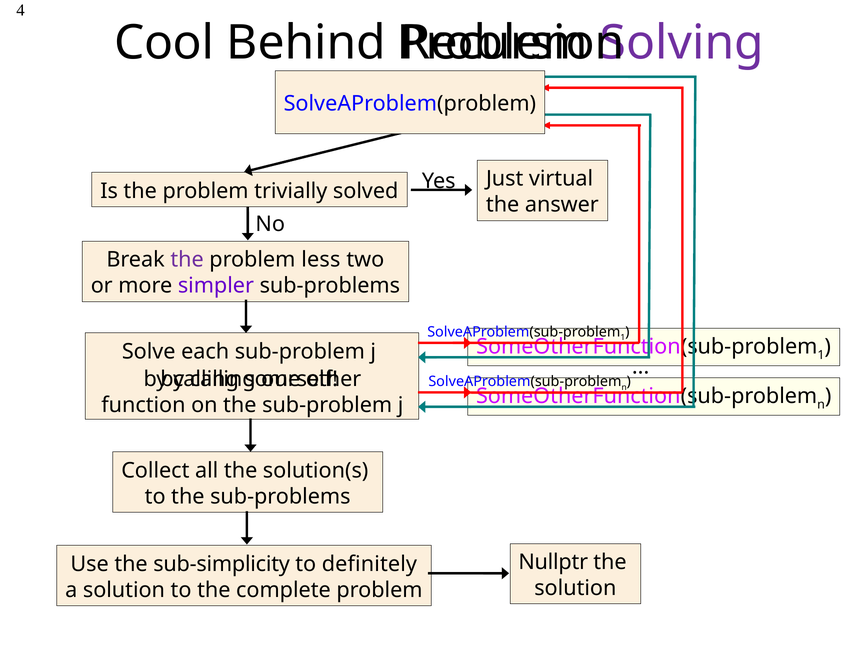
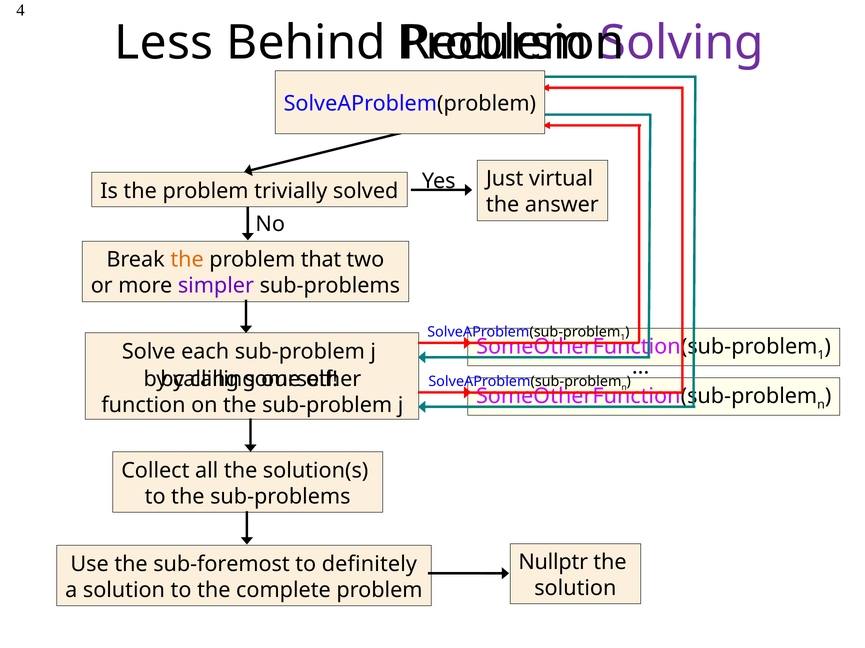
Cool: Cool -> Less (164, 43)
the colour: purple -> orange (187, 260)
less: less -> that (321, 260)
sub-simplicity: sub-simplicity -> sub-foremost (222, 565)
